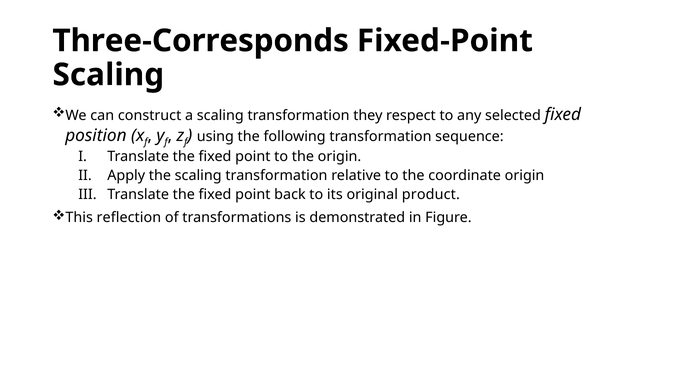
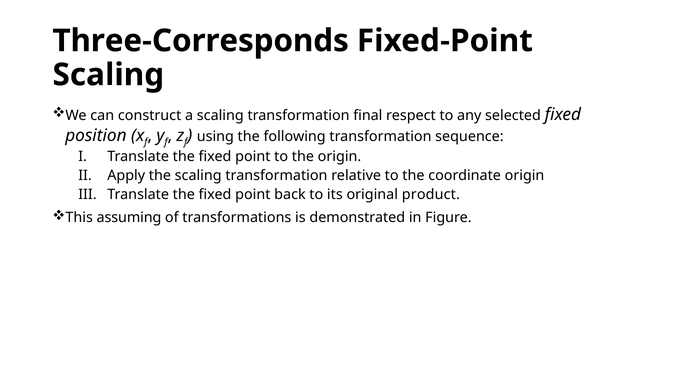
they: they -> final (368, 116)
reflection: reflection -> assuming (129, 217)
